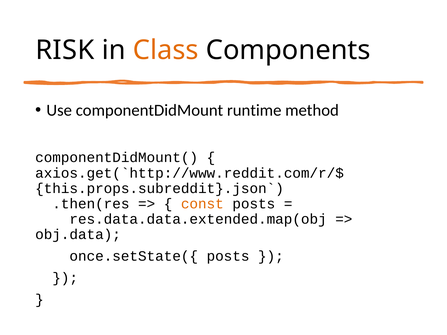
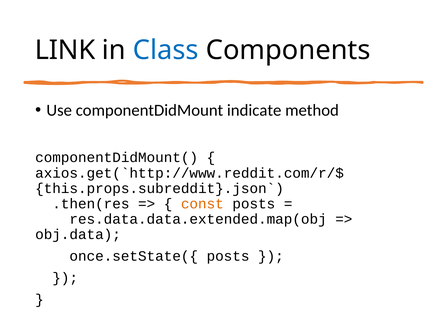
RISK: RISK -> LINK (65, 50)
Class colour: orange -> blue (166, 50)
runtime: runtime -> indicate (254, 110)
